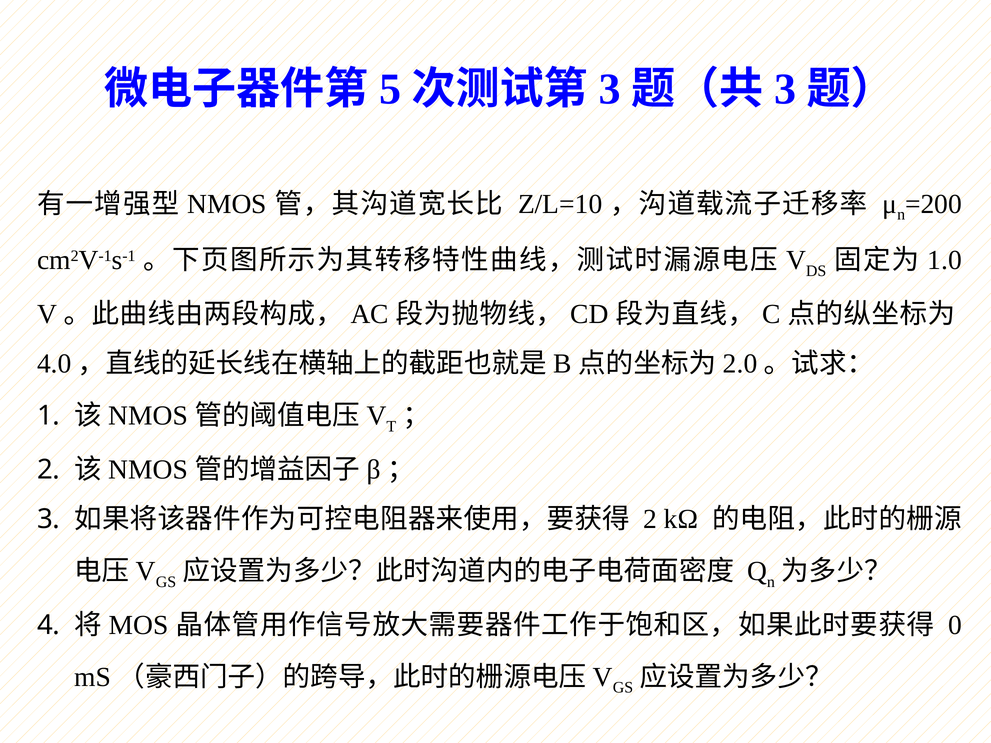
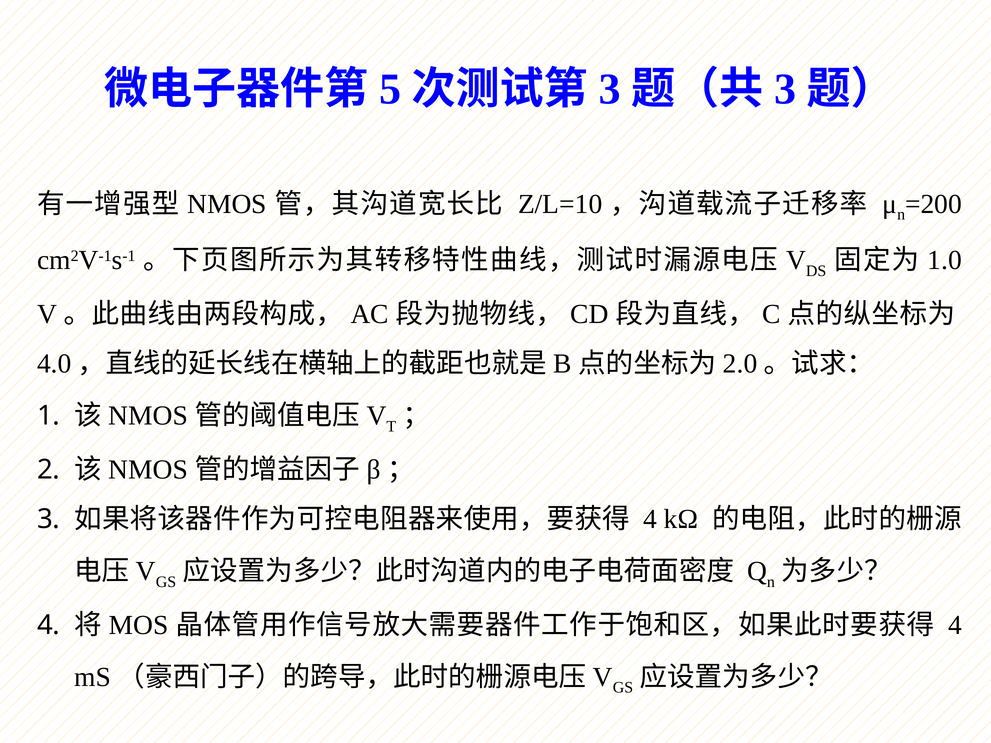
2: 2 -> 4 (650, 519)
0: 0 -> 4 (955, 625)
